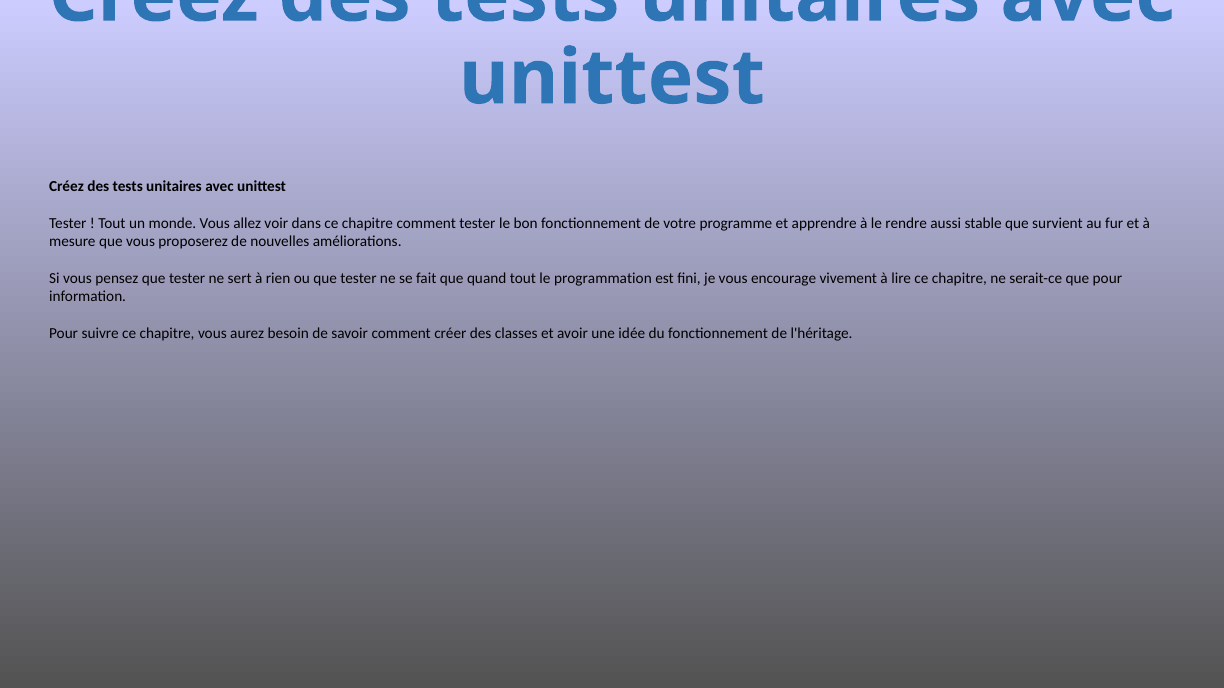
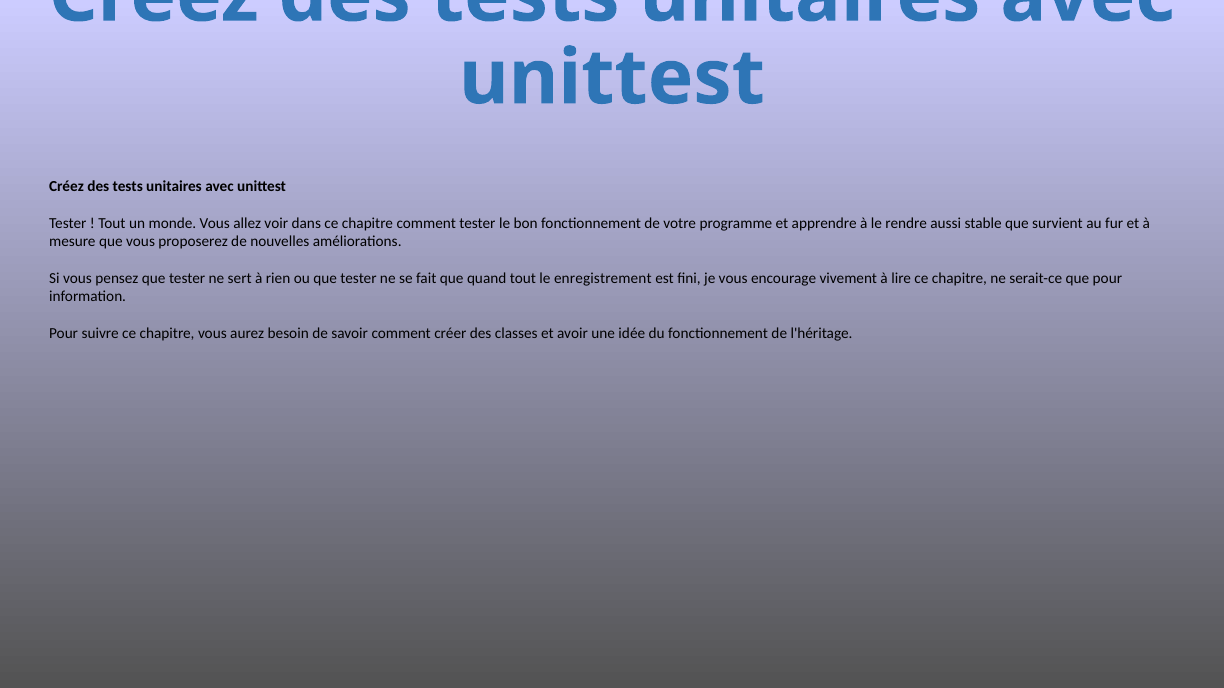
programmation: programmation -> enregistrement (603, 279)
